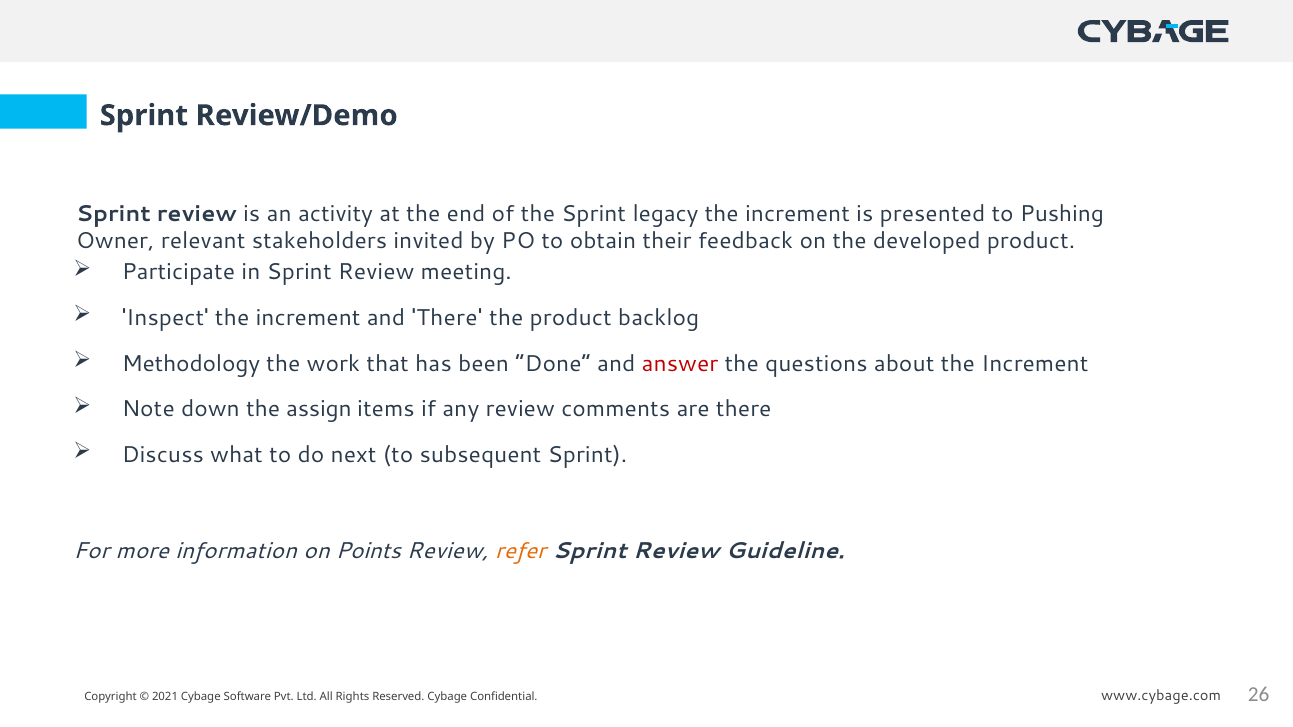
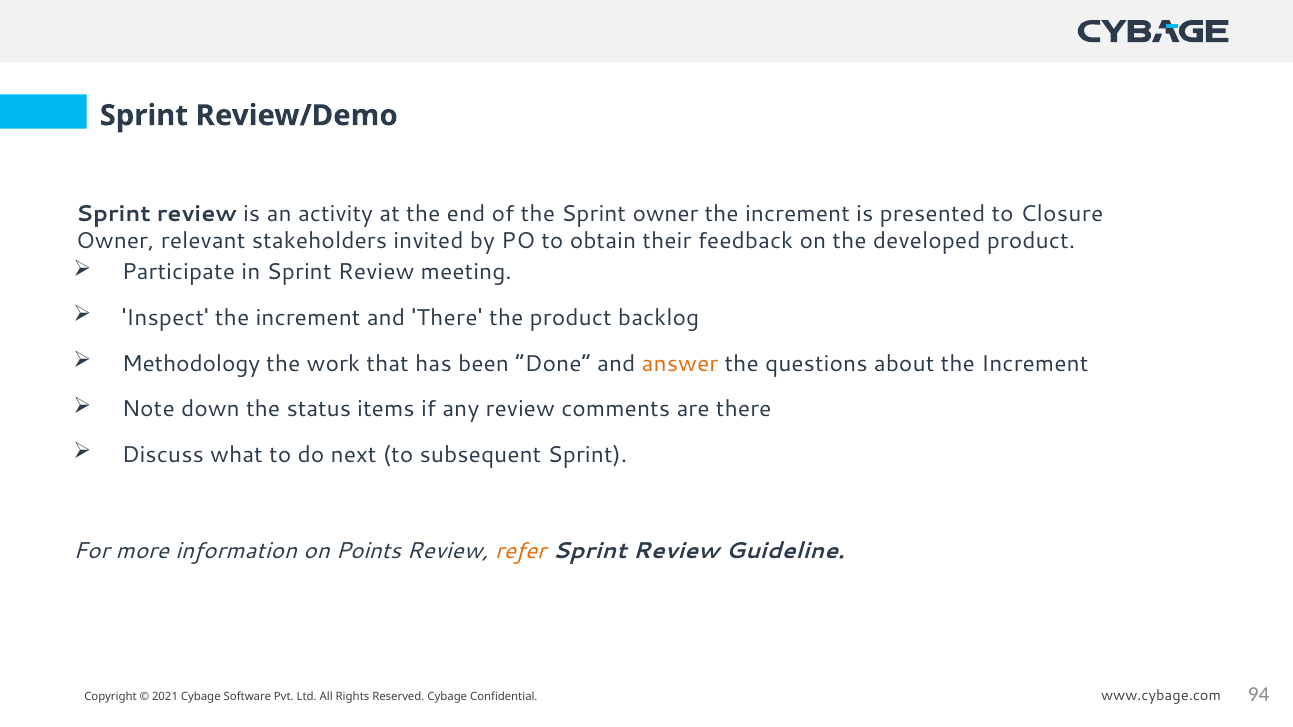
Sprint legacy: legacy -> owner (665, 214)
Pushing: Pushing -> Closure (1062, 214)
answer colour: red -> orange (680, 364)
assign: assign -> status (319, 410)
26: 26 -> 94 (1259, 695)
